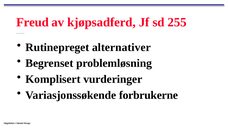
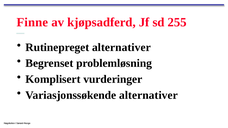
Freud: Freud -> Finne (32, 22)
Variasjonssøkende forbrukerne: forbrukerne -> alternativer (148, 95)
